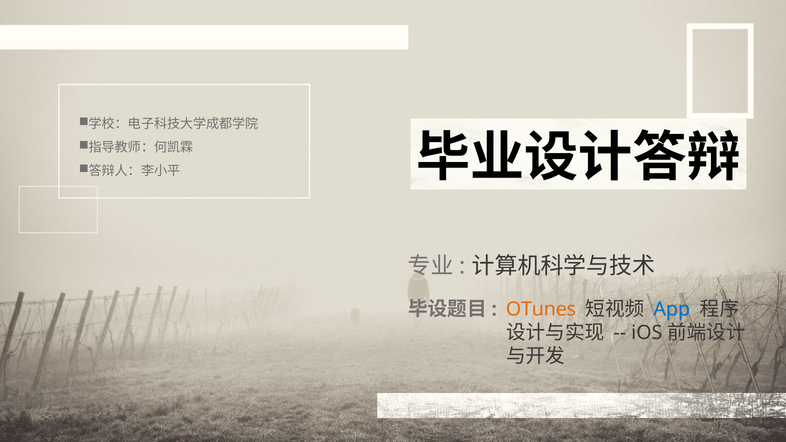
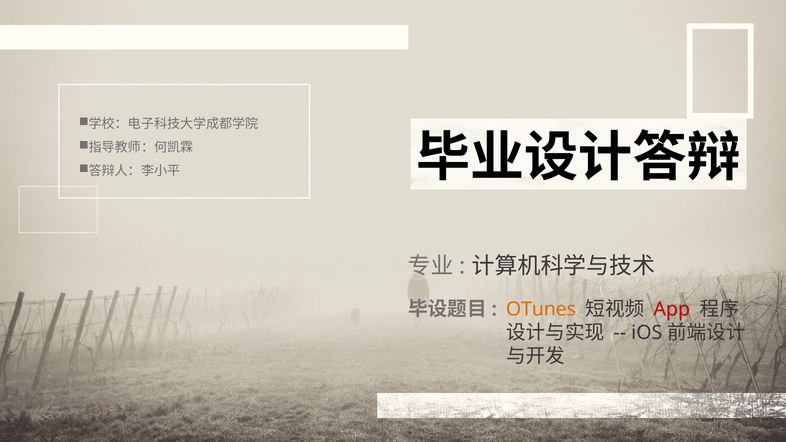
App colour: blue -> red (672, 309)
